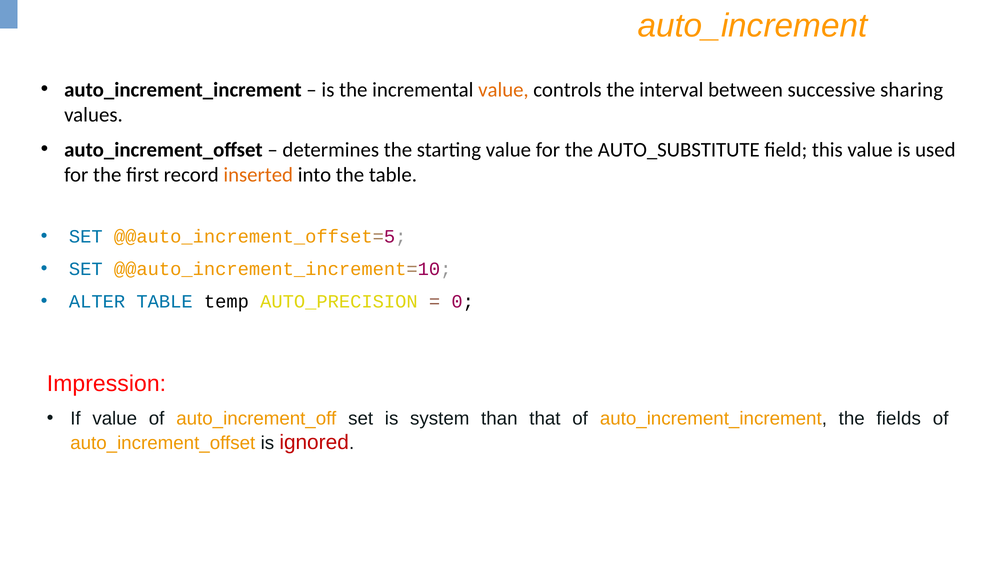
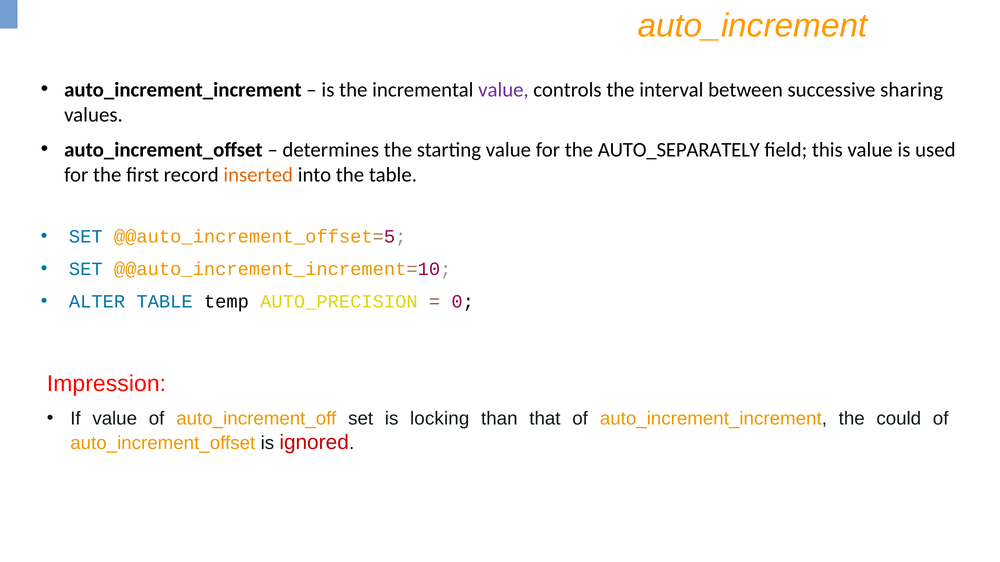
value colour: orange -> purple (503, 90)
AUTO_SUBSTITUTE: AUTO_SUBSTITUTE -> AUTO_SEPARATELY (679, 150)
system: system -> locking (440, 419)
fields: fields -> could (899, 419)
